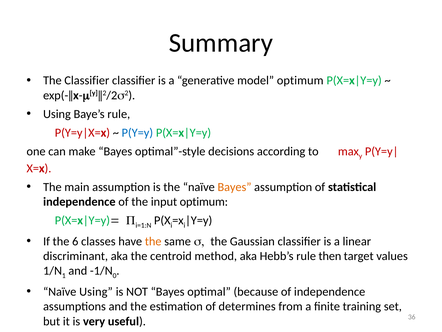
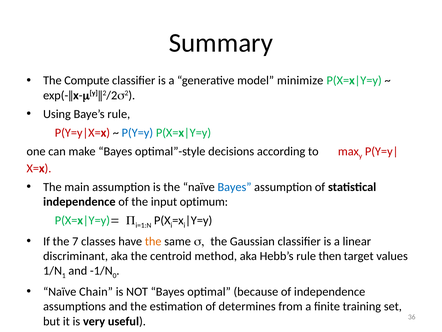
The Classifier: Classifier -> Compute (87, 80)
model optimum: optimum -> minimize (300, 80)
Bayes colour: orange -> blue (234, 187)
6: 6 -> 7 (75, 241)
Naïve Using: Using -> Chain (96, 291)
